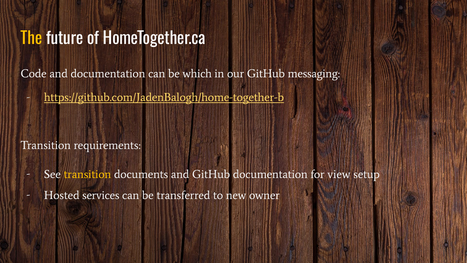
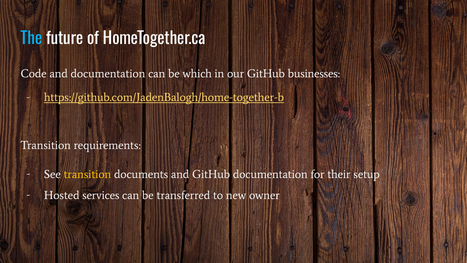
The colour: yellow -> light blue (31, 39)
messaging: messaging -> businesses (314, 73)
view: view -> their (339, 174)
